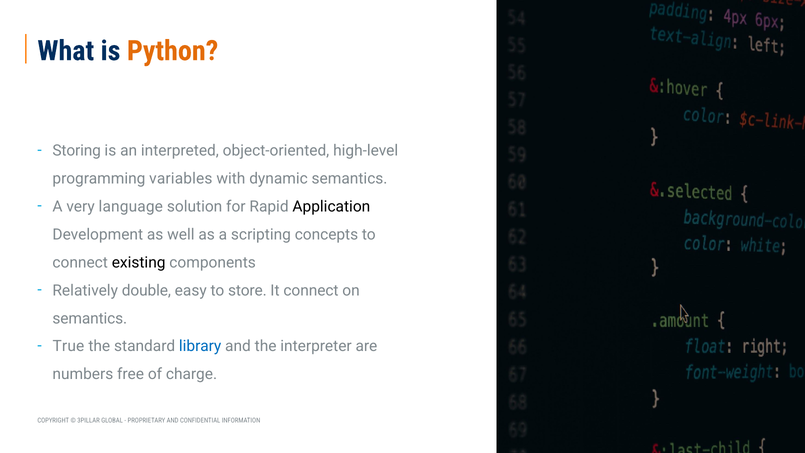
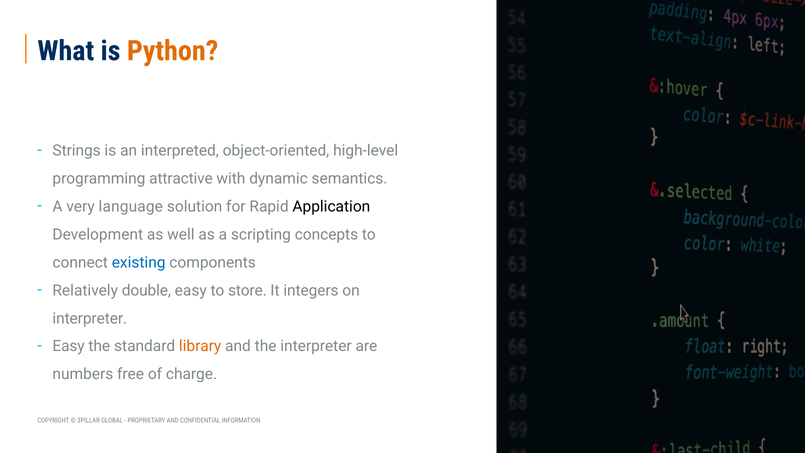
Storing: Storing -> Strings (77, 151)
variables: variables -> attractive (181, 179)
existing colour: black -> blue (139, 262)
It connect: connect -> integers (311, 290)
semantics: semantics -> interpreter (90, 318)
True: True -> Easy (69, 346)
library colour: blue -> orange (200, 346)
